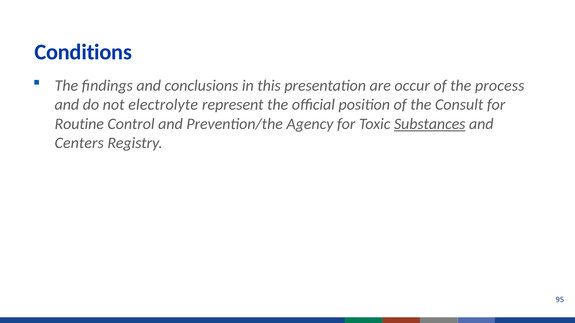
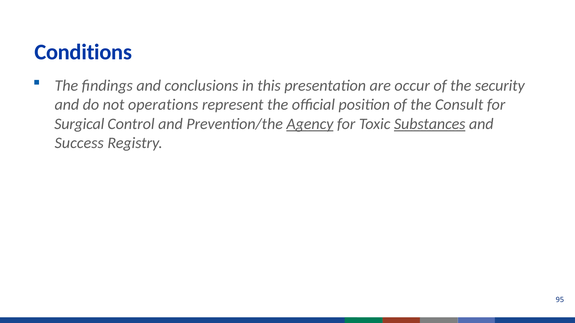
process: process -> security (500, 86)
electrolyte: electrolyte -> operations (163, 105)
Routine: Routine -> Surgical (79, 124)
Agency underline: none -> present (310, 124)
Centers: Centers -> Success (79, 143)
